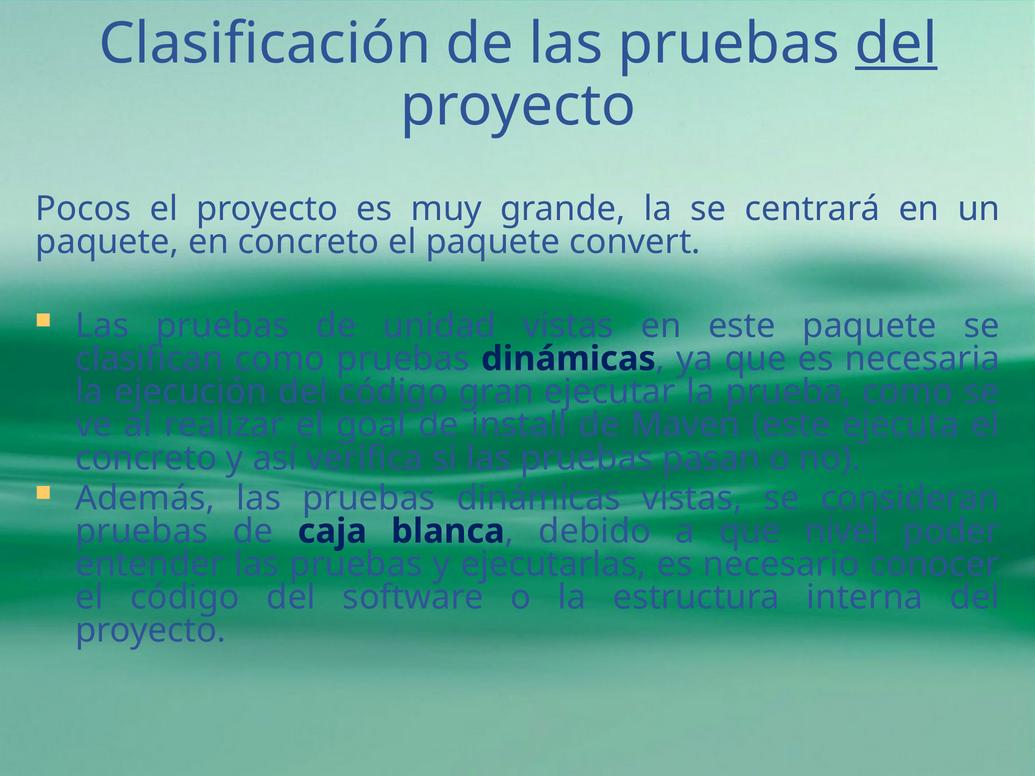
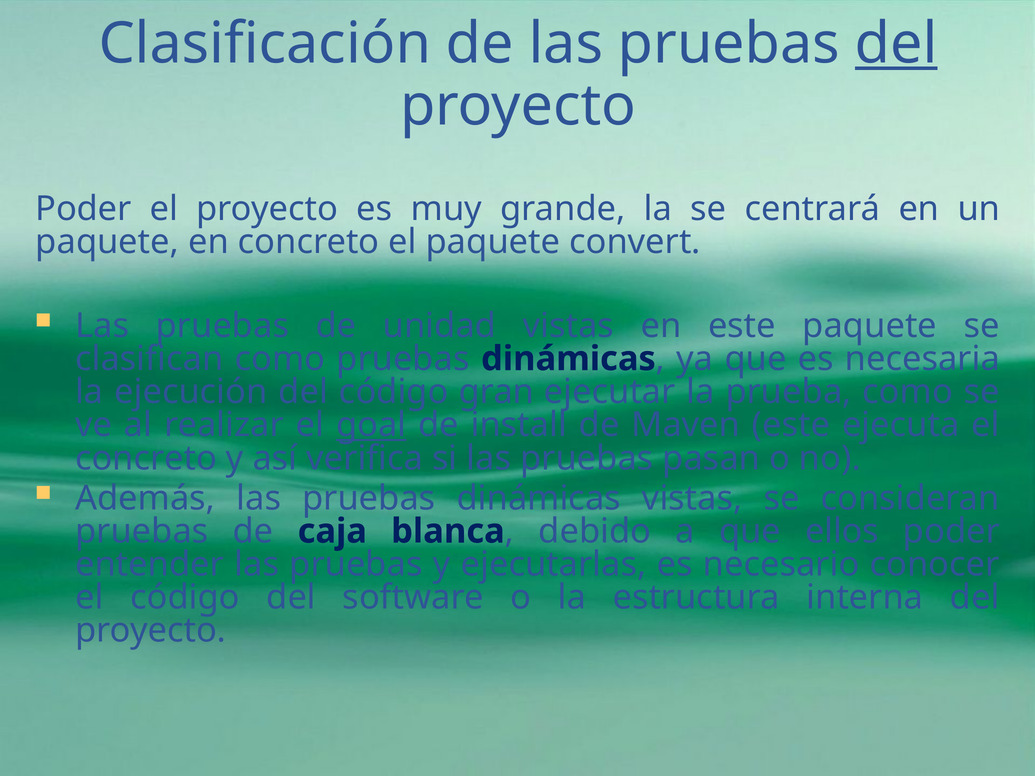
Pocos: Pocos -> Poder (83, 209)
goal underline: none -> present (371, 425)
nivel: nivel -> ellos (842, 531)
